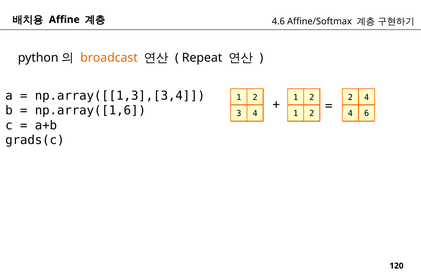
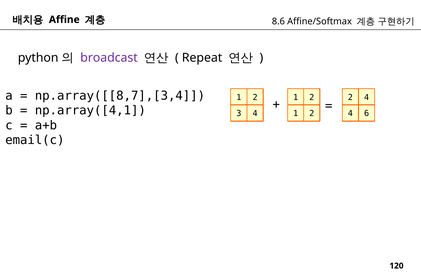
4.6: 4.6 -> 8.6 (278, 22)
broadcast colour: orange -> purple (109, 58)
np.array([[1,3],[3,4: np.array([[1,3],[3,4 -> np.array([[8,7],[3,4 (120, 96)
np.array([1,6: np.array([1,6 -> np.array([4,1 (90, 110)
grads(c: grads(c -> email(c (35, 140)
